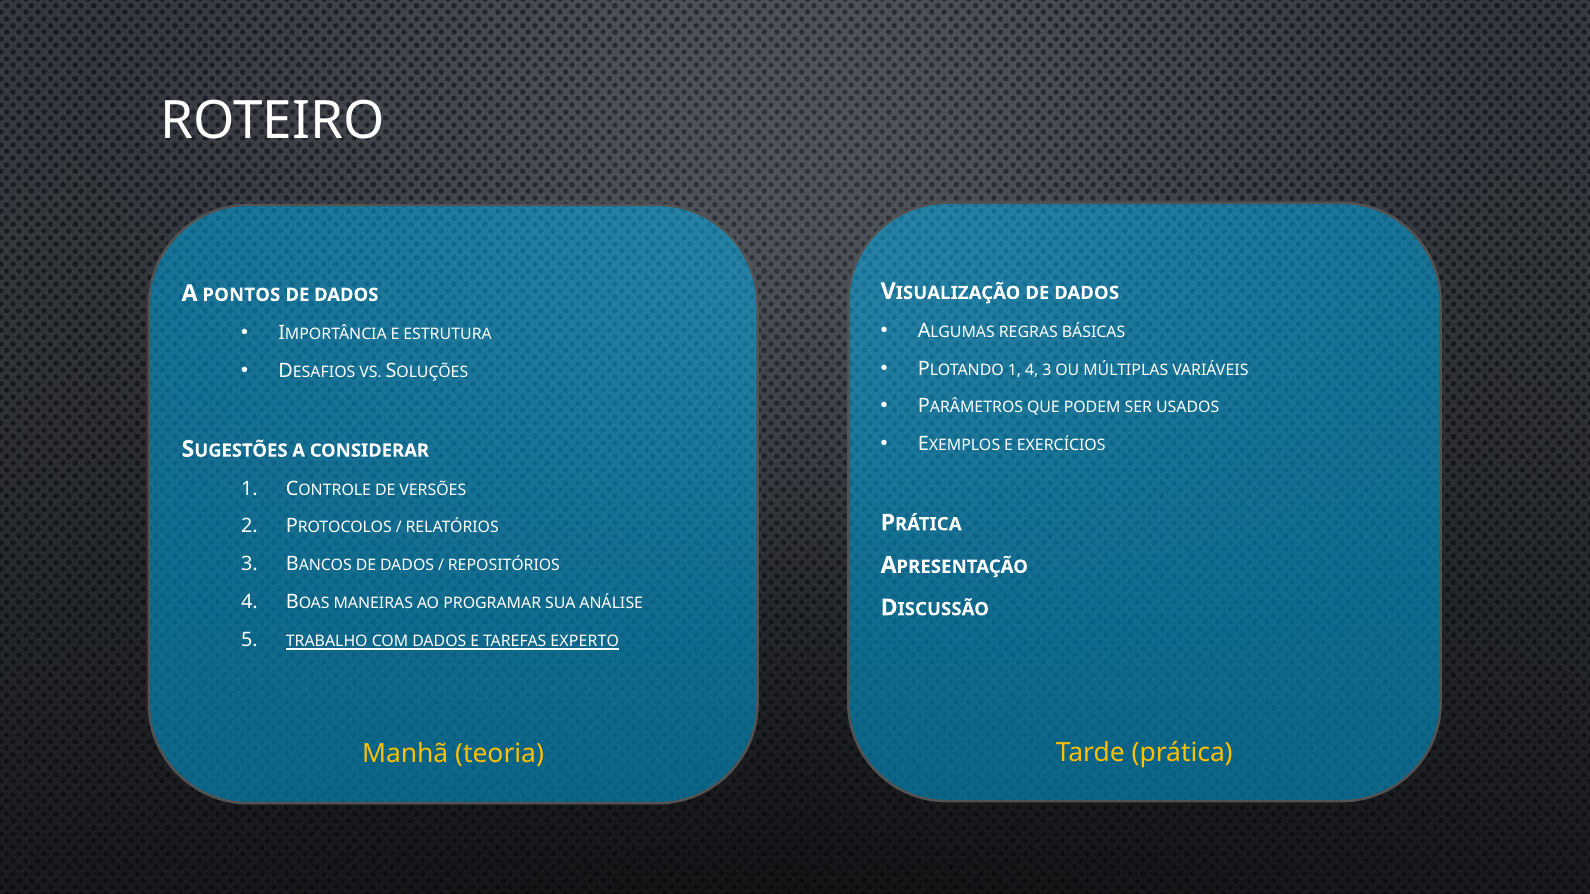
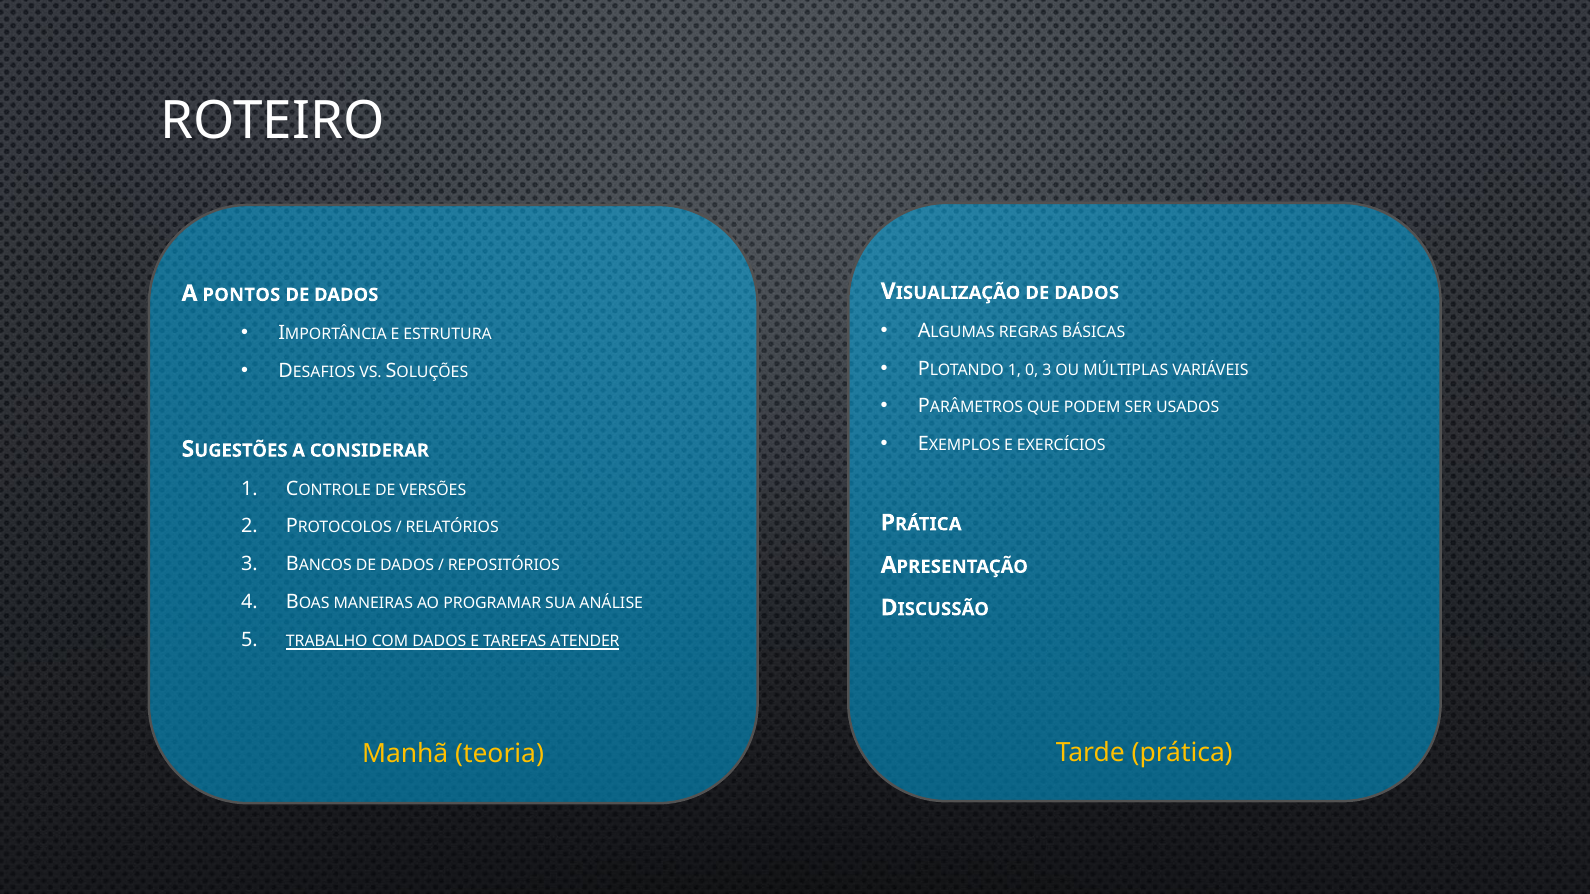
1 4: 4 -> 0 (1032, 370)
EXPERTO: EXPERTO -> ATENDER (585, 641)
